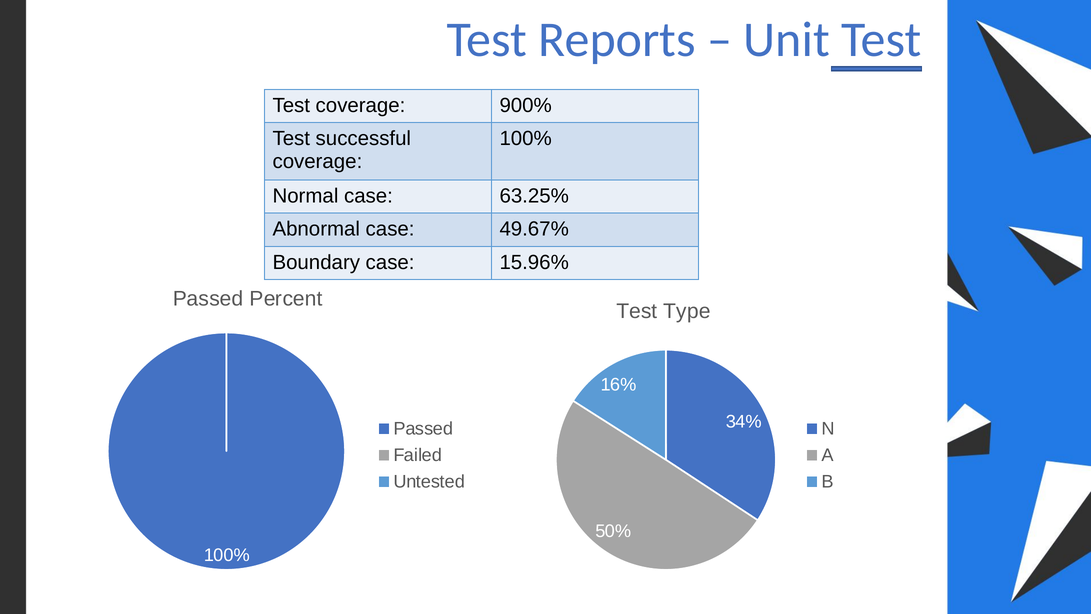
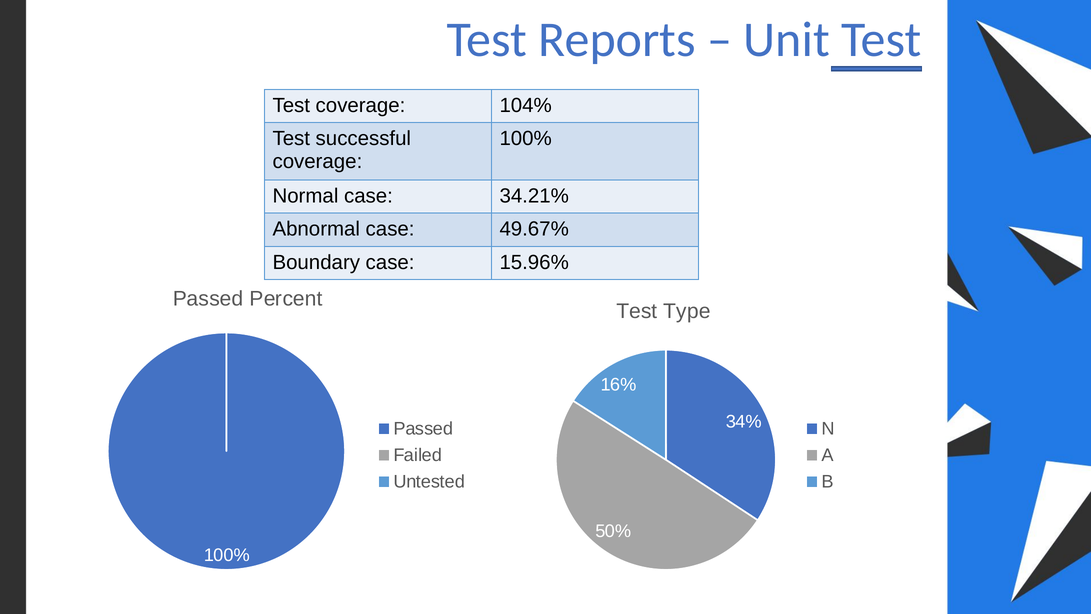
900%: 900% -> 104% (526, 105)
63.25%: 63.25% -> 34.21% (534, 196)
